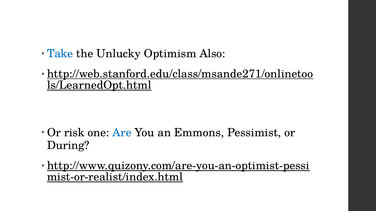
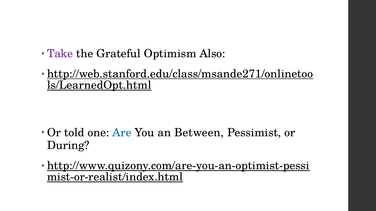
Take colour: blue -> purple (60, 54)
Unlucky: Unlucky -> Grateful (119, 54)
risk: risk -> told (74, 133)
Emmons: Emmons -> Between (199, 133)
